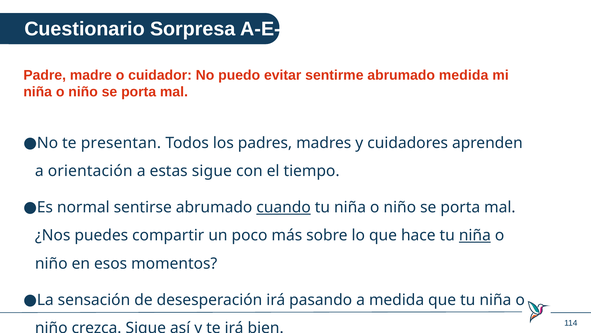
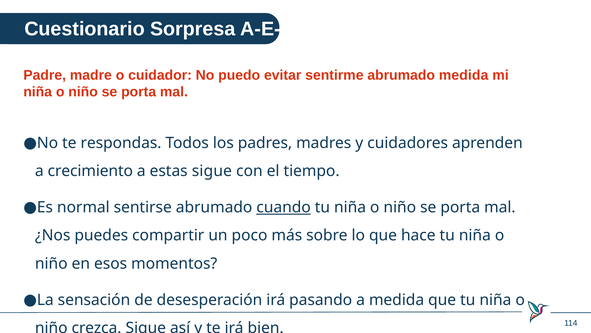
presentan: presentan -> respondas (121, 143)
orientación: orientación -> crecimiento (90, 171)
niña underline: present -> none (475, 235)
